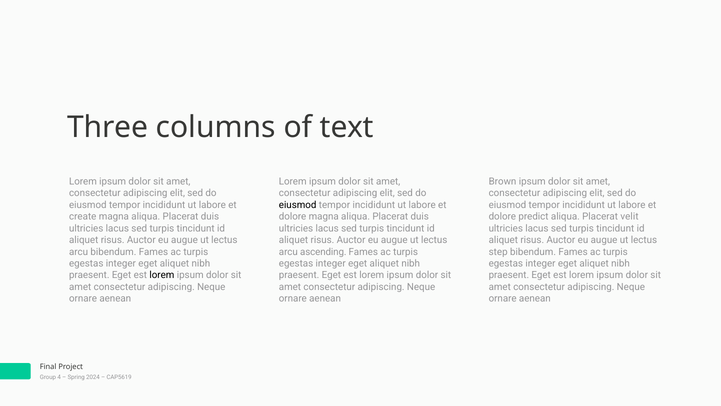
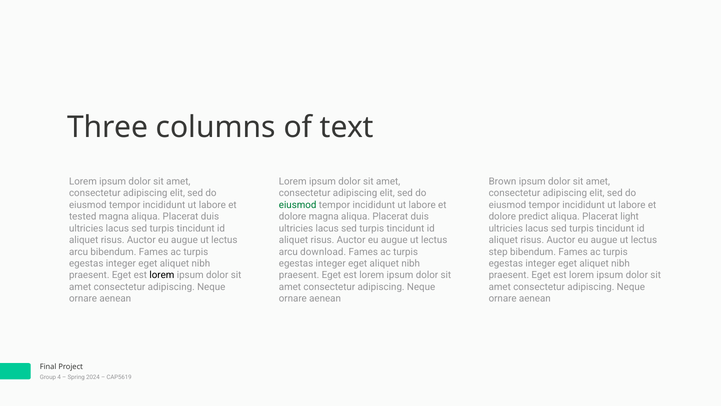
eiusmod colour: black -> green (298, 205)
create: create -> tested (83, 216)
velit: velit -> light (630, 216)
ascending: ascending -> download (323, 252)
